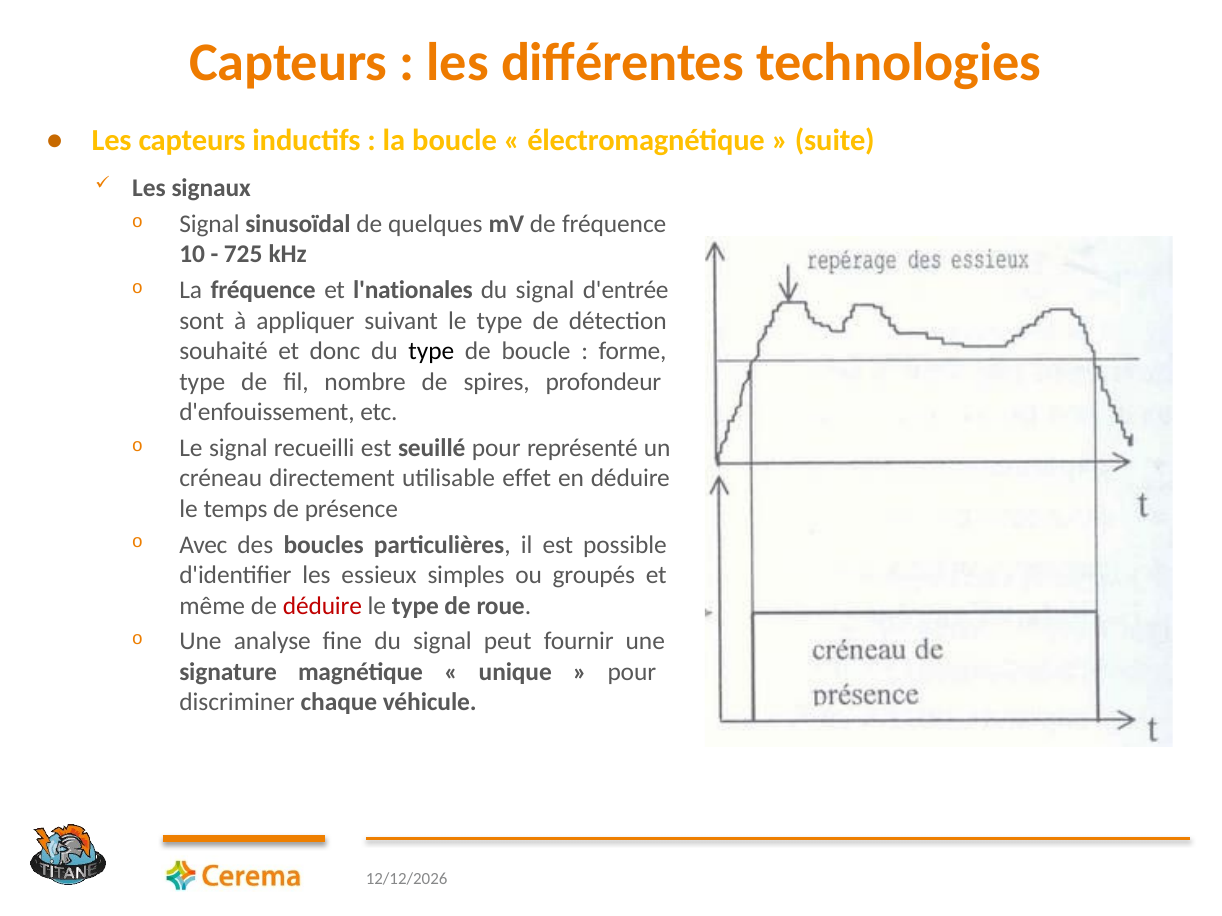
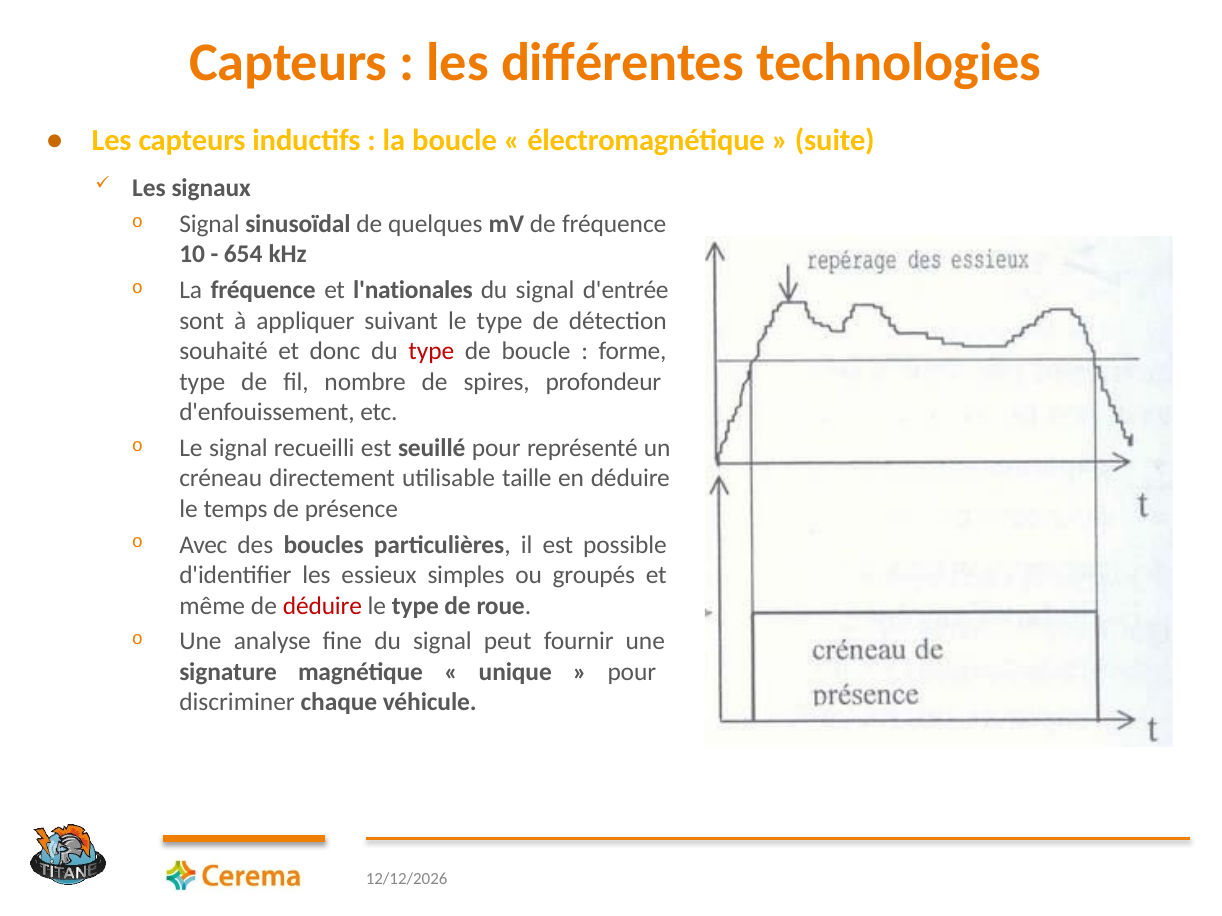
725: 725 -> 654 (243, 255)
type colour: black -> red (431, 352)
effet: effet -> taille (527, 479)
